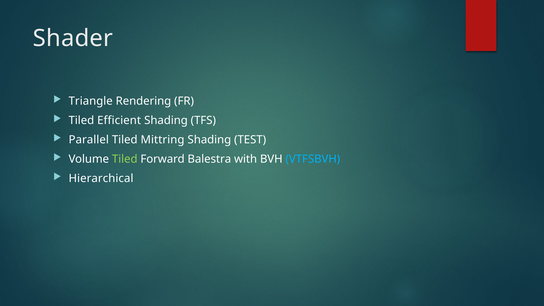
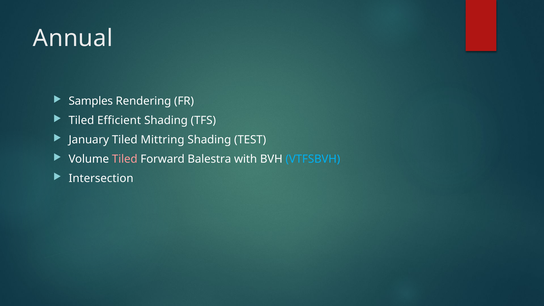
Shader: Shader -> Annual (73, 38)
Triangle: Triangle -> Samples (91, 101)
Parallel: Parallel -> January (89, 140)
Tiled colour: light green -> pink (125, 159)
Hierarchical: Hierarchical -> Intersection (101, 178)
